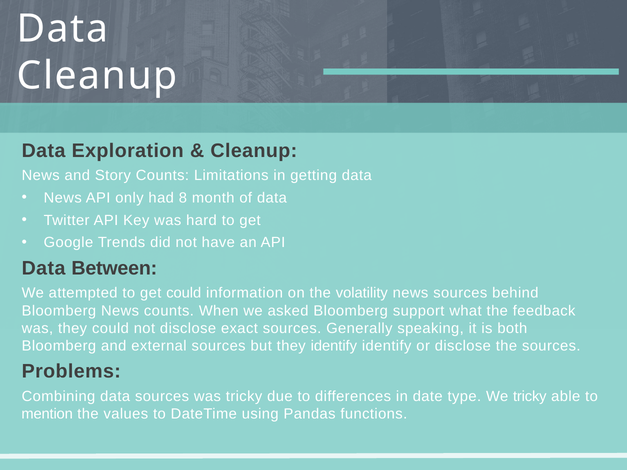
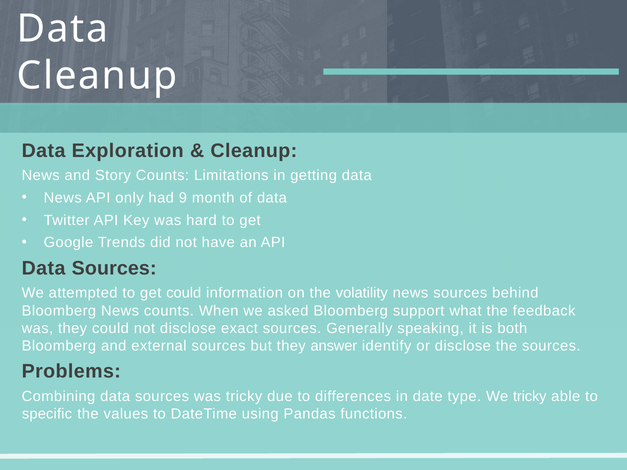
8: 8 -> 9 (183, 198)
Between: Between -> Sources (114, 268)
they identify: identify -> answer (334, 346)
mention: mention -> specific (47, 414)
